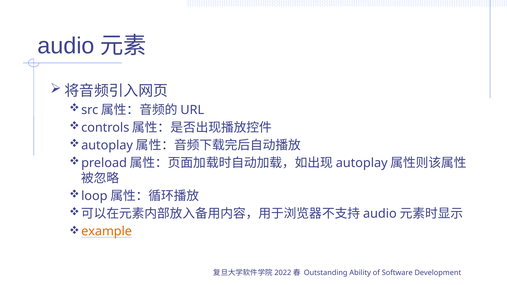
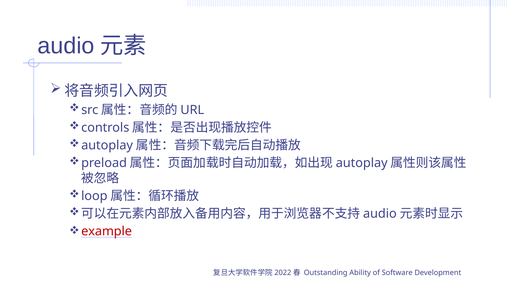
example colour: orange -> red (107, 232)
